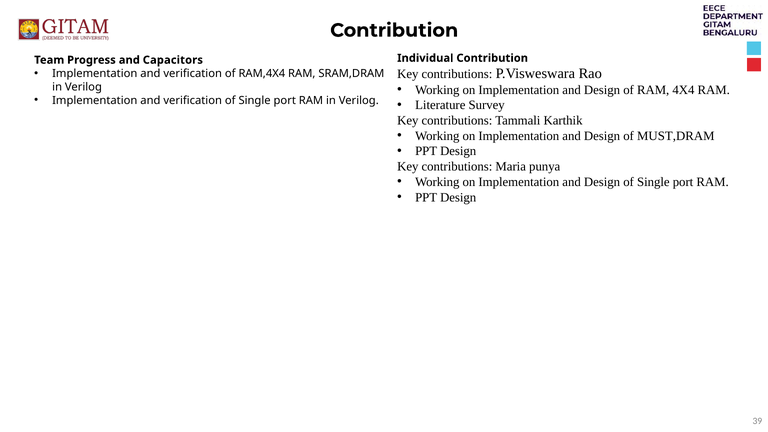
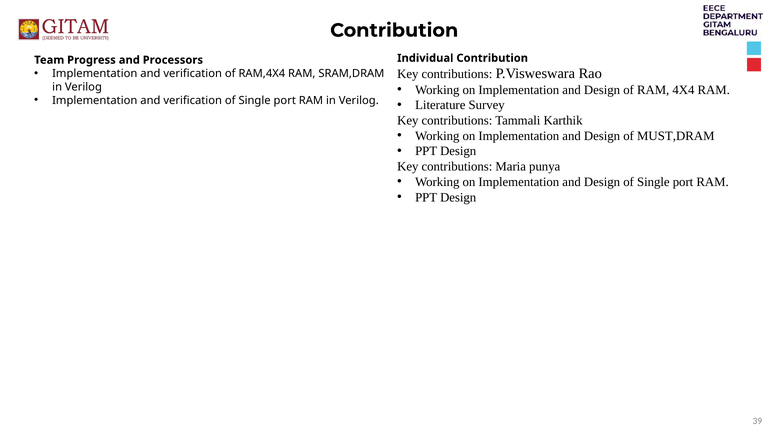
Capacitors: Capacitors -> Processors (173, 60)
